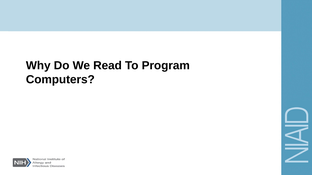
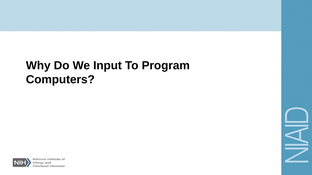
Read: Read -> Input (108, 66)
